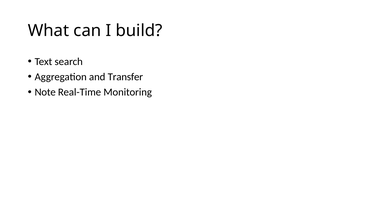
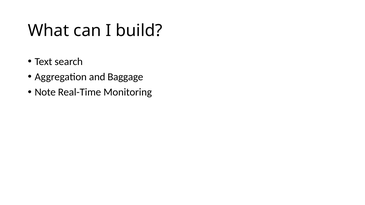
Transfer: Transfer -> Baggage (125, 77)
